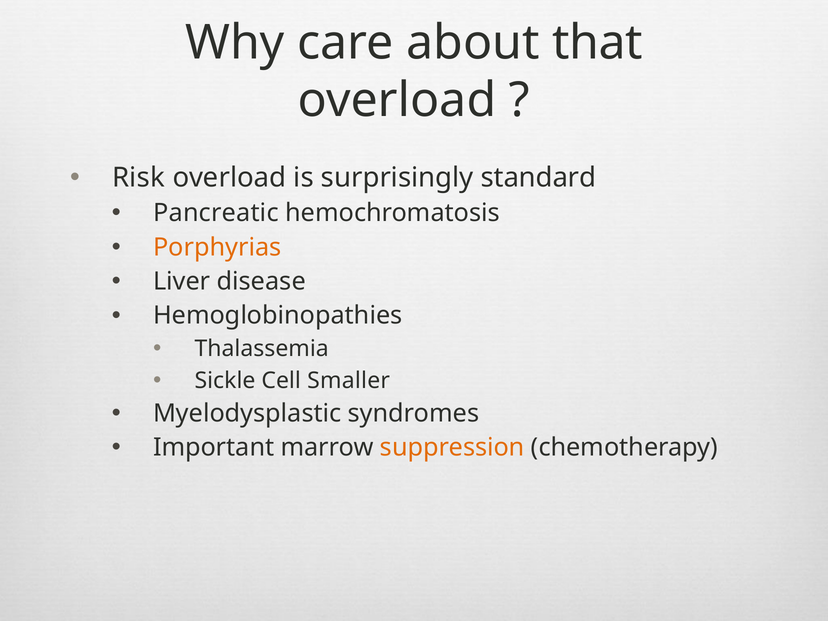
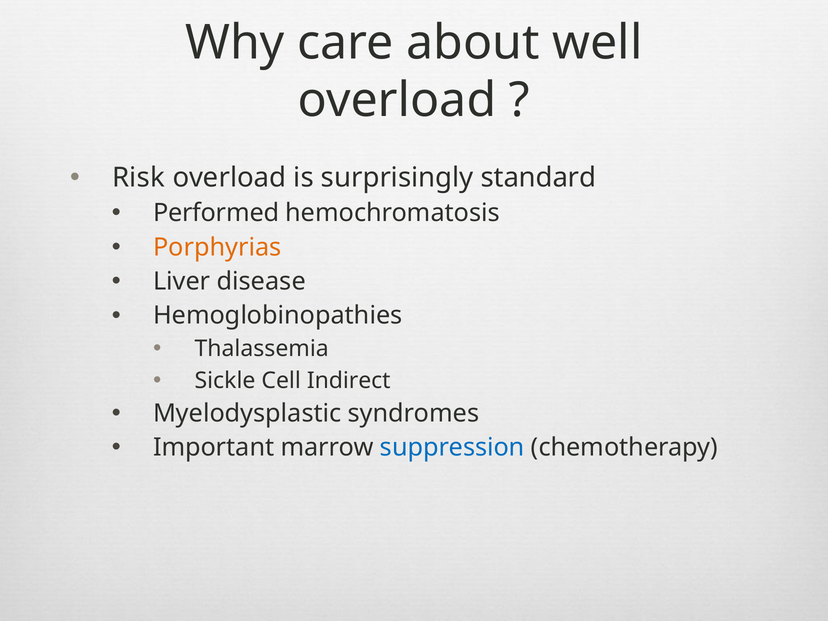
that: that -> well (597, 43)
Pancreatic: Pancreatic -> Performed (216, 213)
Smaller: Smaller -> Indirect (349, 380)
suppression colour: orange -> blue (452, 448)
